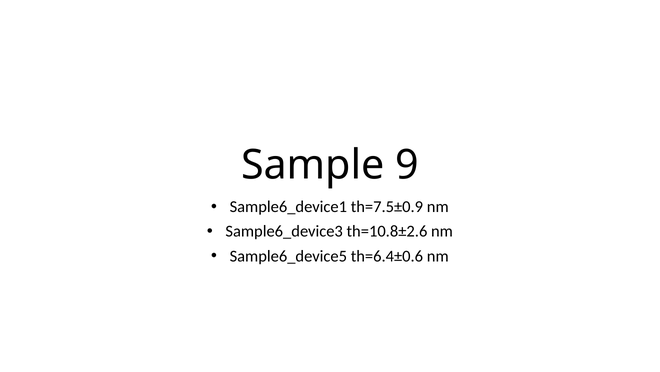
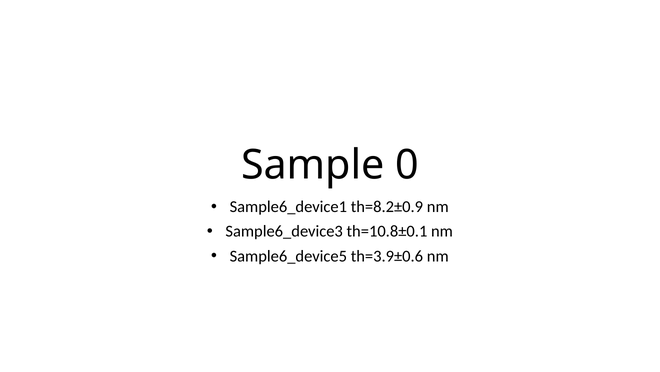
9: 9 -> 0 (407, 165)
th=7.5±0.9: th=7.5±0.9 -> th=8.2±0.9 (387, 206)
th=10.8±2.6: th=10.8±2.6 -> th=10.8±0.1 (387, 231)
th=6.4±0.6: th=6.4±0.6 -> th=3.9±0.6 (387, 256)
